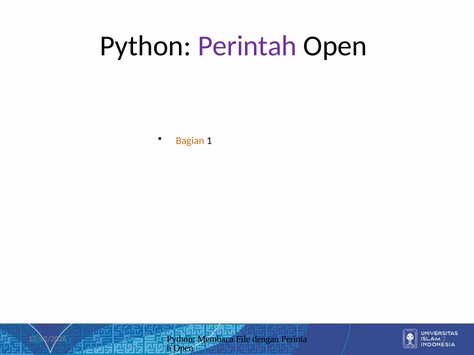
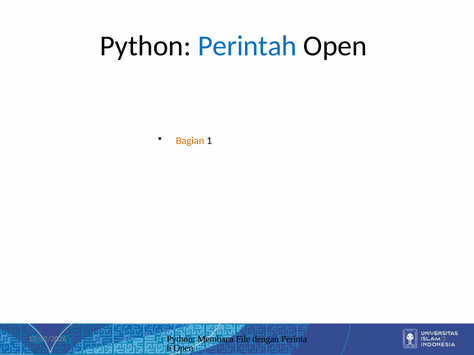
Perintah colour: purple -> blue (247, 46)
